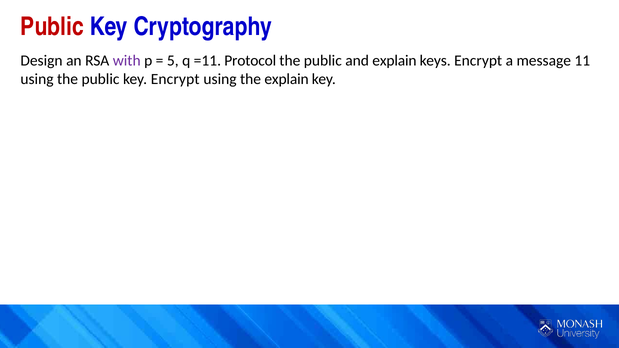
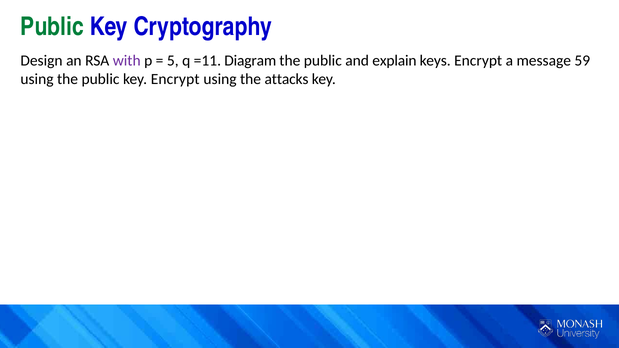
Public colour: red -> green (52, 27)
Protocol: Protocol -> Diagram (250, 61)
11: 11 -> 59 (582, 61)
the explain: explain -> attacks (287, 79)
